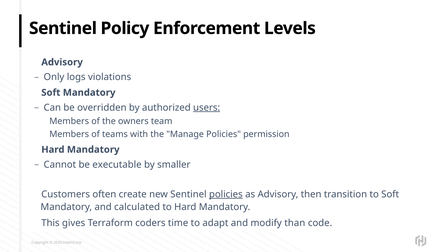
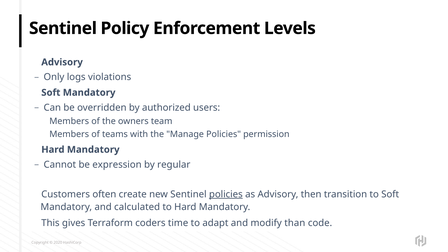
users underline: present -> none (207, 108)
executable: executable -> expression (117, 165)
smaller: smaller -> regular (174, 165)
